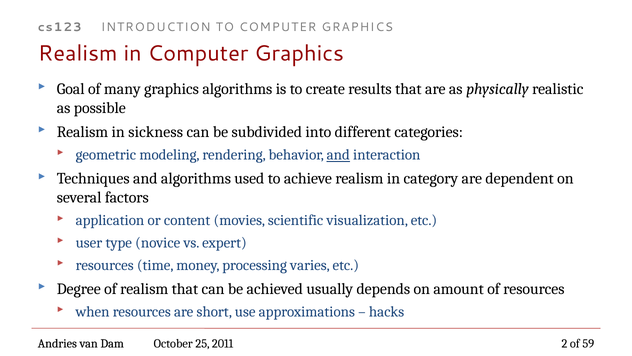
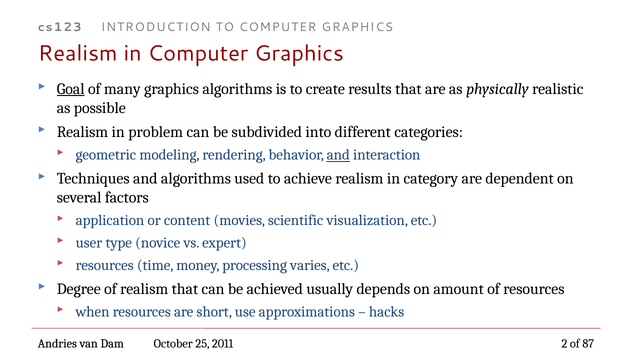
Goal underline: none -> present (71, 89)
sickness: sickness -> problem (156, 132)
59: 59 -> 87 (588, 343)
